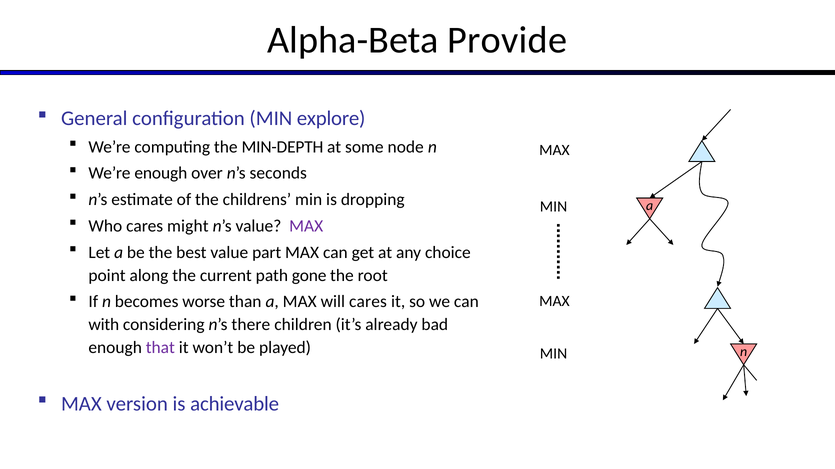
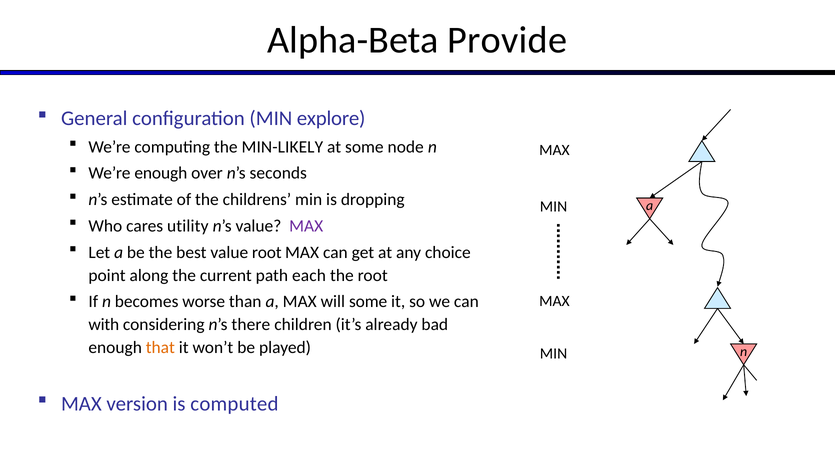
MIN-DEPTH: MIN-DEPTH -> MIN-LIKELY (282, 147)
might: might -> utility (188, 226)
value part: part -> root (267, 253)
gone: gone -> each (309, 276)
will cares: cares -> some (368, 302)
that colour: purple -> orange (160, 348)
achievable: achievable -> computed (234, 404)
